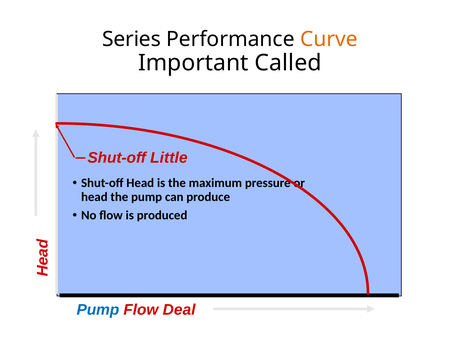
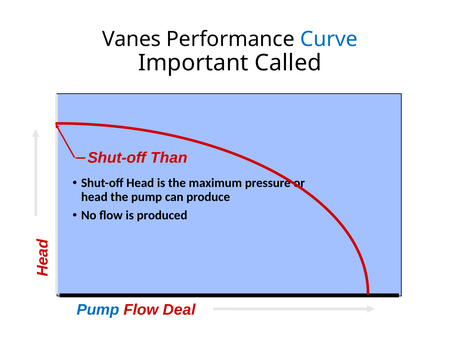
Series: Series -> Vanes (131, 39)
Curve colour: orange -> blue (329, 39)
Little: Little -> Than (169, 158)
